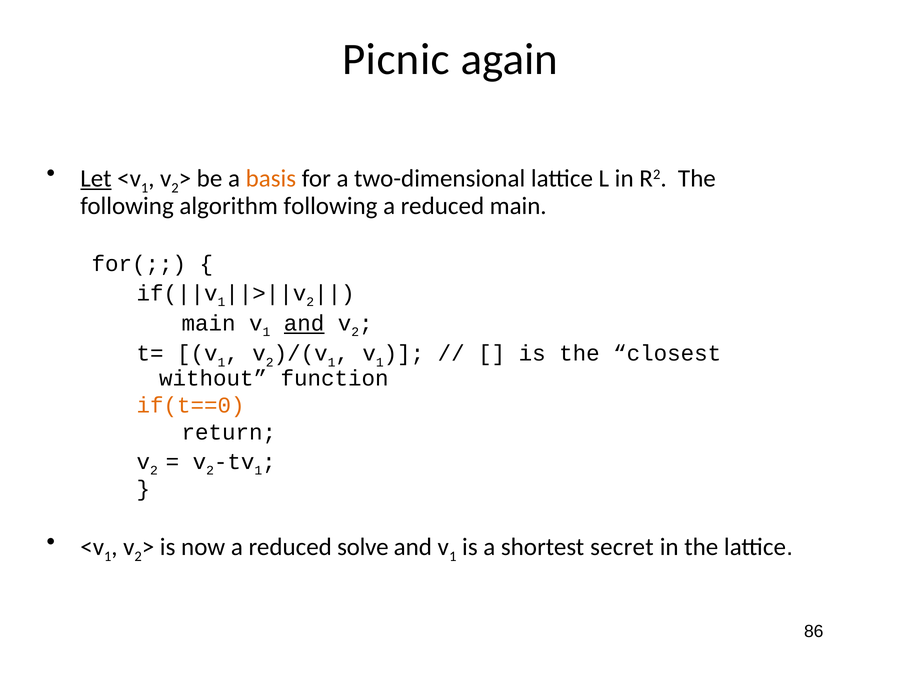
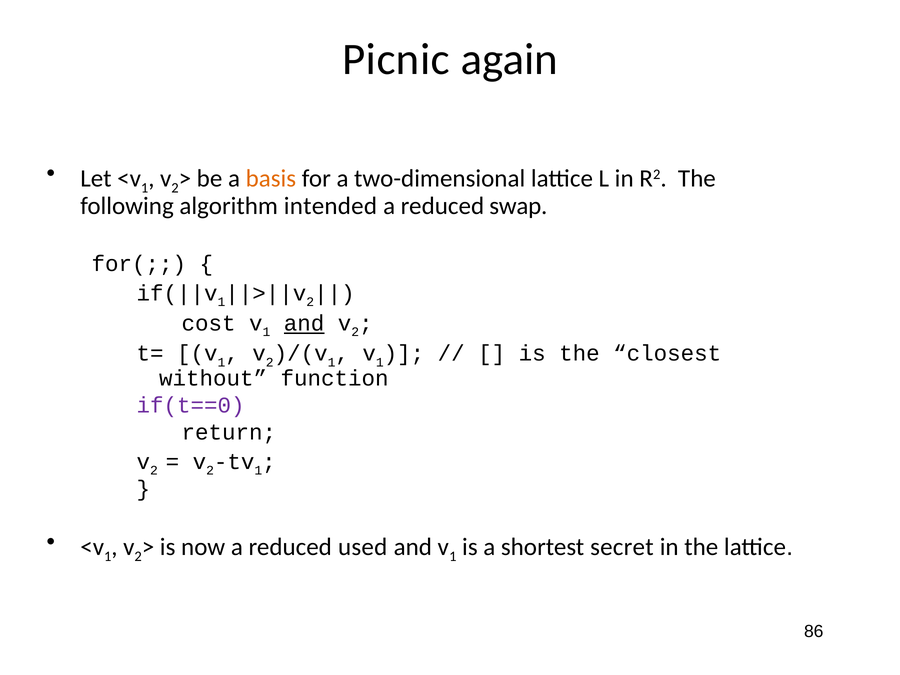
Let underline: present -> none (96, 178)
algorithm following: following -> intended (330, 206)
reduced main: main -> swap (518, 206)
main: main -> cost (209, 323)
if(t==0 colour: orange -> purple (191, 405)
solve: solve -> used (363, 547)
